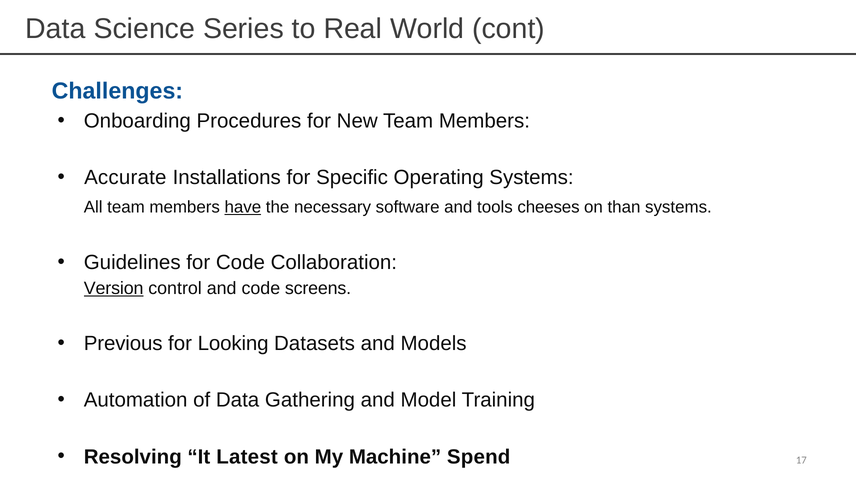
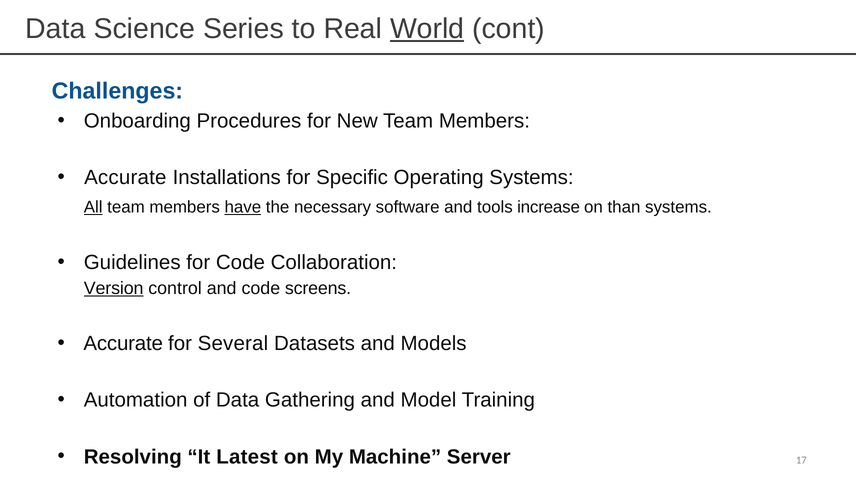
World underline: none -> present (427, 29)
All underline: none -> present (93, 207)
cheeses: cheeses -> increase (549, 207)
Previous: Previous -> Accurate (123, 343)
Looking: Looking -> Several (233, 343)
Spend: Spend -> Server (479, 456)
